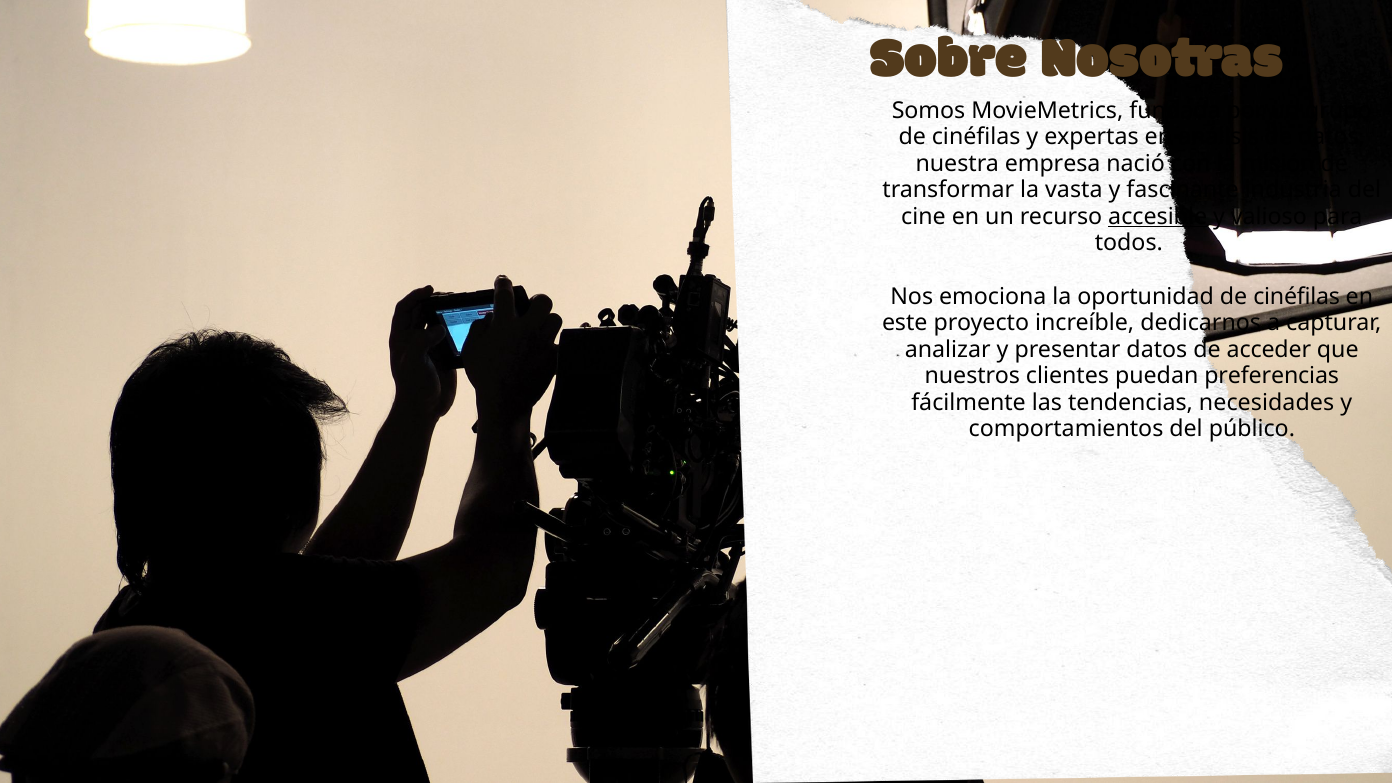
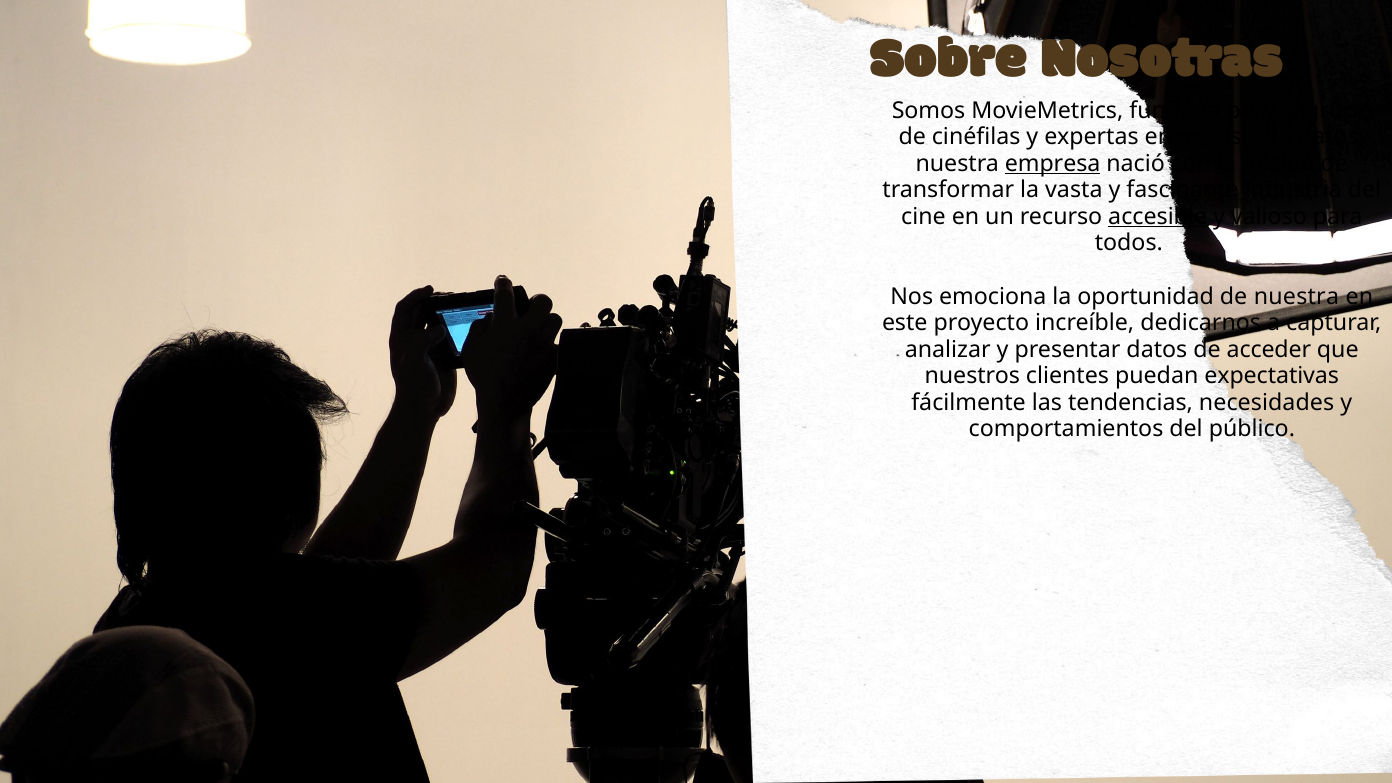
empresa underline: none -> present (1053, 164)
oportunidad de cinéfilas: cinéfilas -> nuestra (1296, 296)
preferencias: preferencias -> expectativas (1272, 376)
